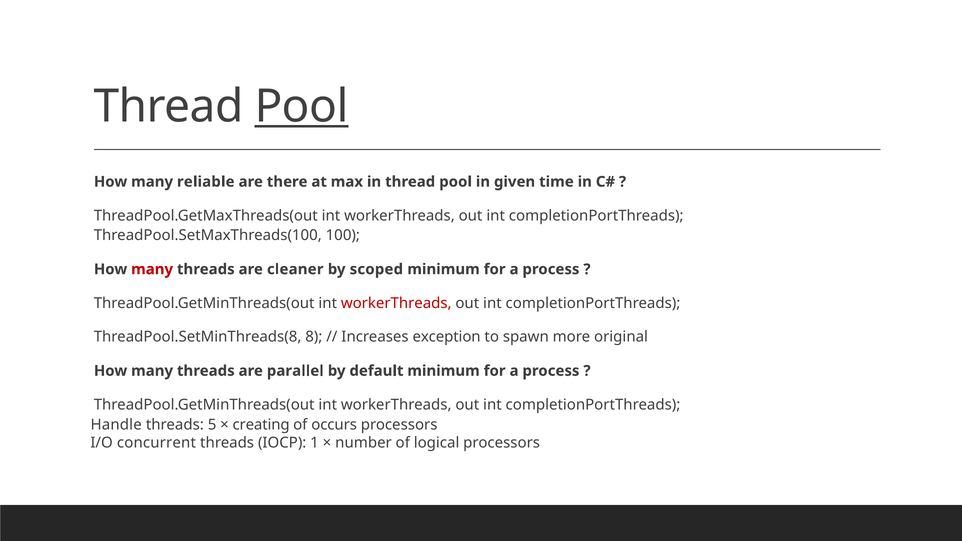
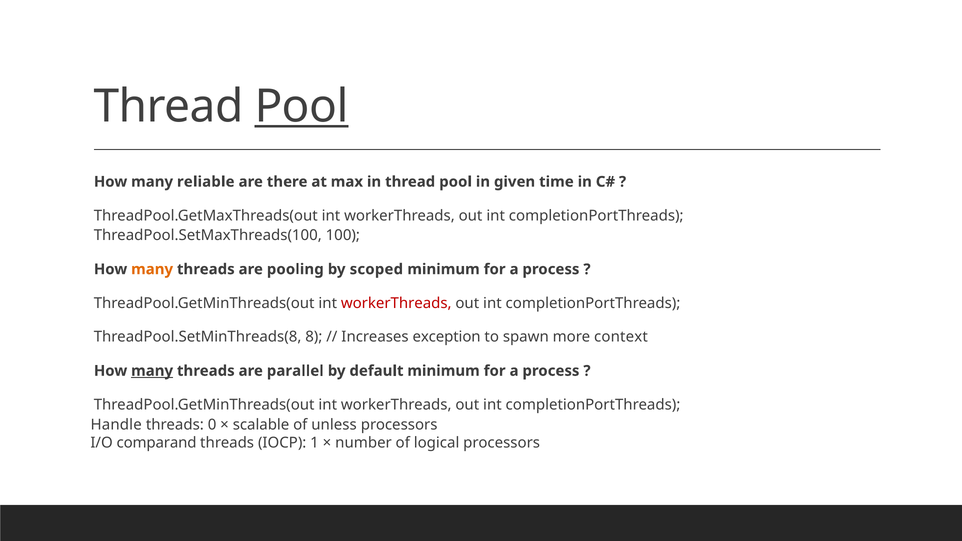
many colour: red -> orange (152, 269)
cleaner: cleaner -> pooling (295, 269)
original: original -> context (621, 337)
many underline: none -> present (152, 371)
5: 5 -> 0 (212, 425)
creating: creating -> scalable (261, 425)
occurs: occurs -> unless (334, 425)
concurrent: concurrent -> comparand (157, 443)
